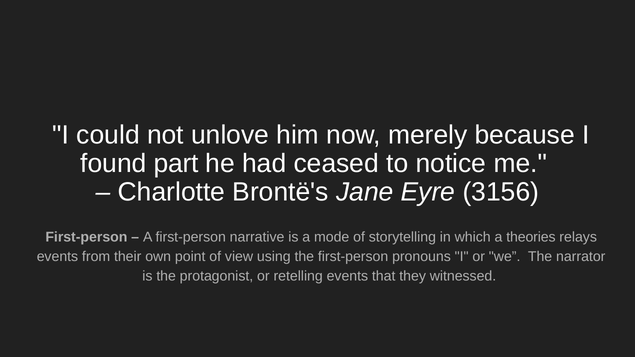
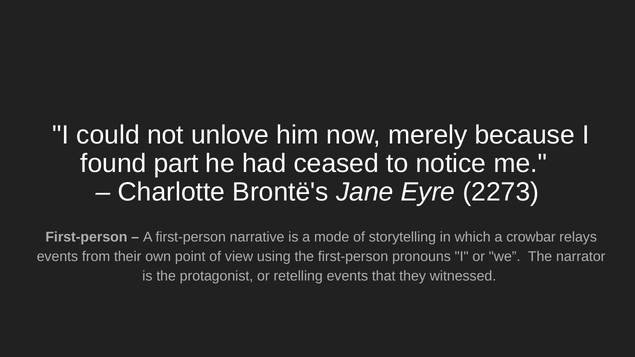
3156: 3156 -> 2273 (501, 192)
theories: theories -> crowbar (531, 237)
